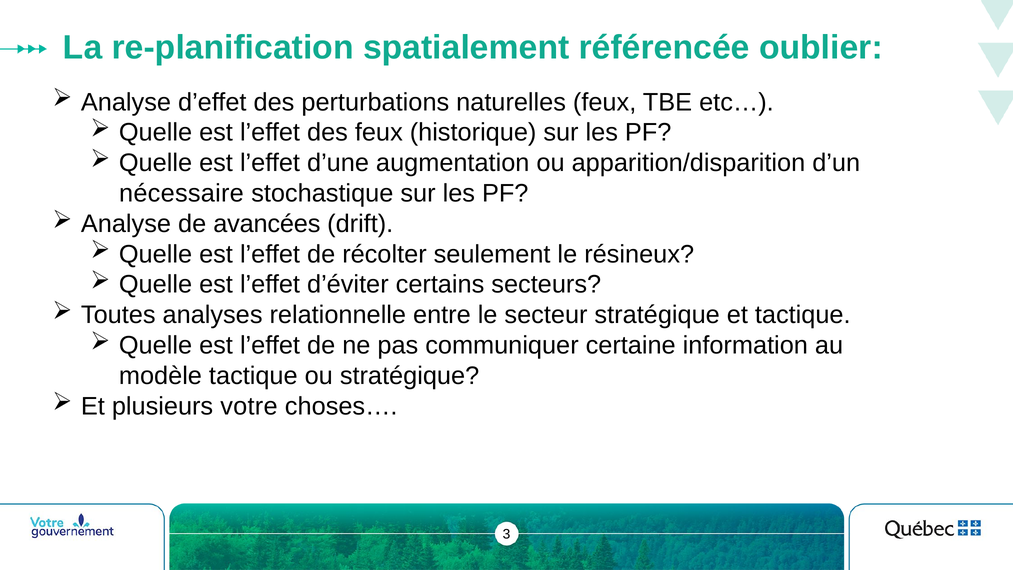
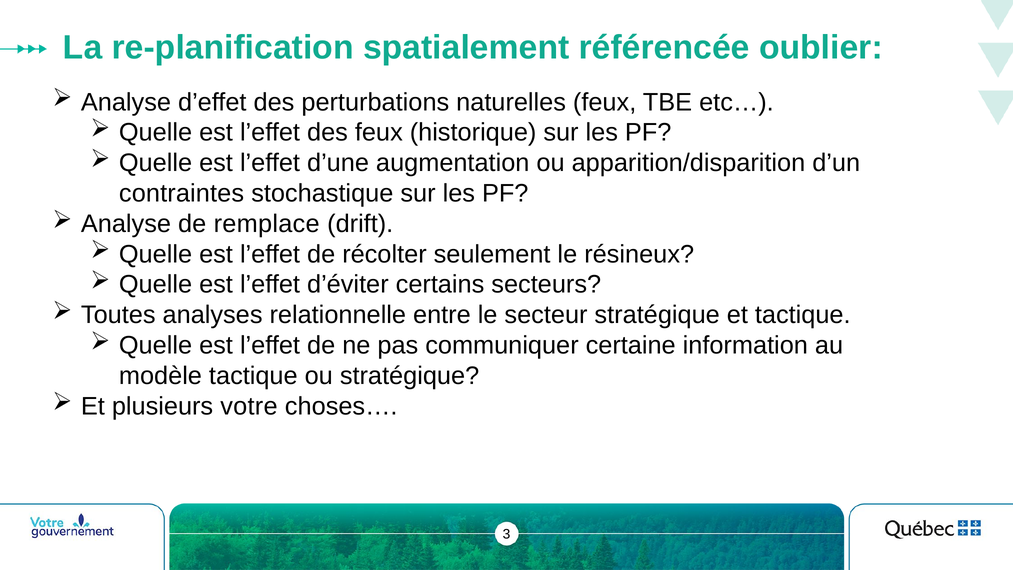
nécessaire: nécessaire -> contraintes (182, 193)
avancées: avancées -> remplace (267, 224)
